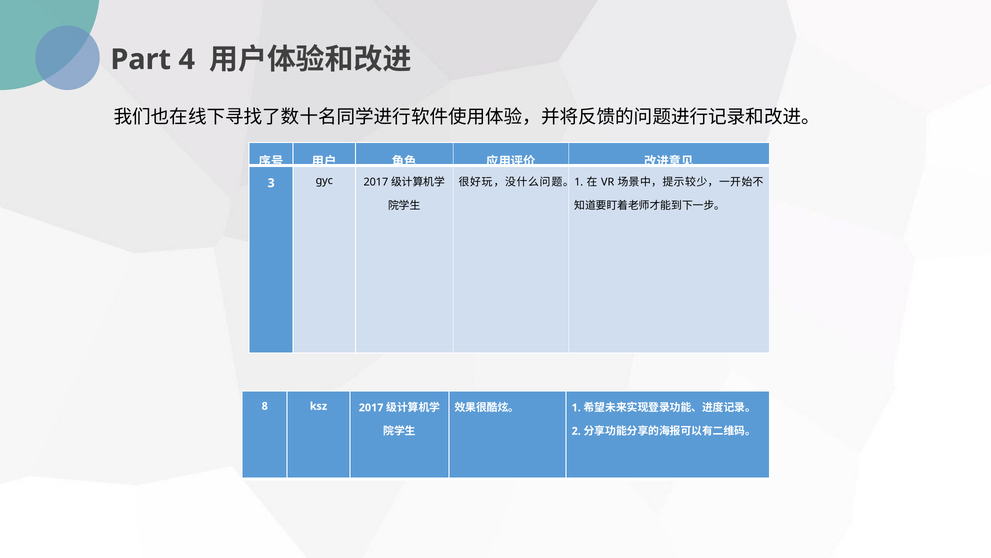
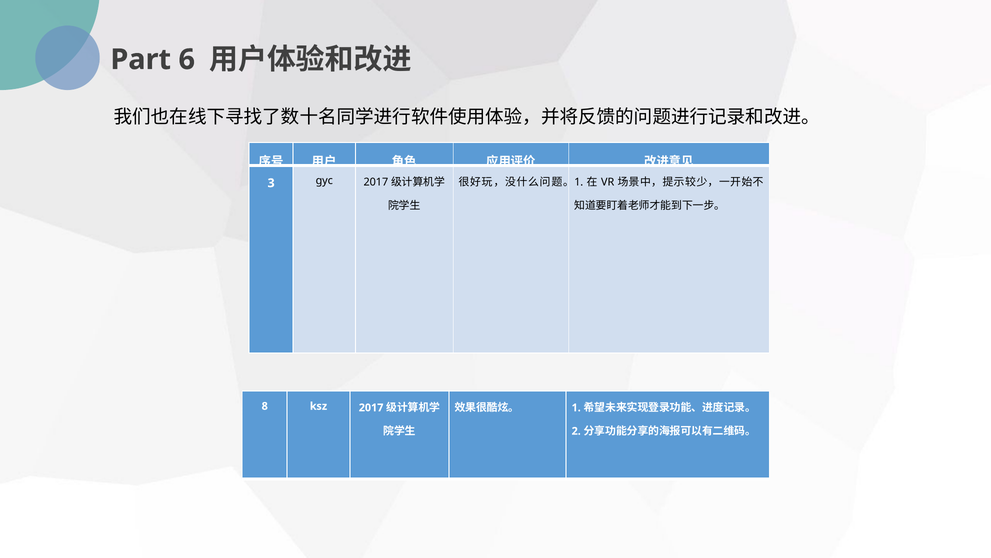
4: 4 -> 6 (187, 59)
